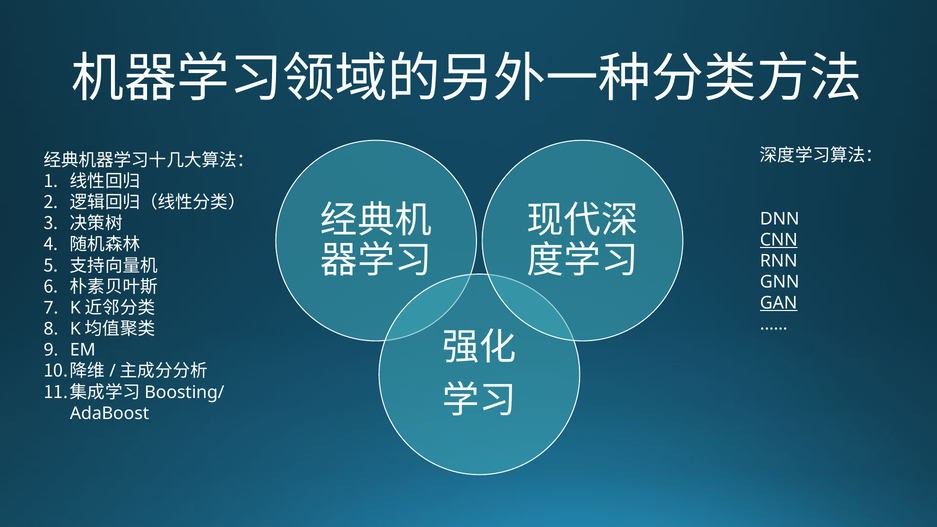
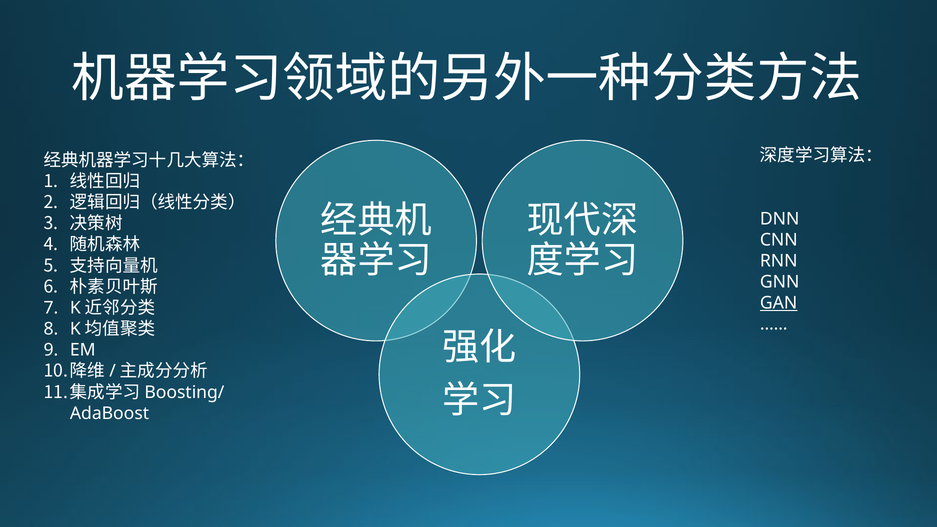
CNN underline: present -> none (779, 240)
